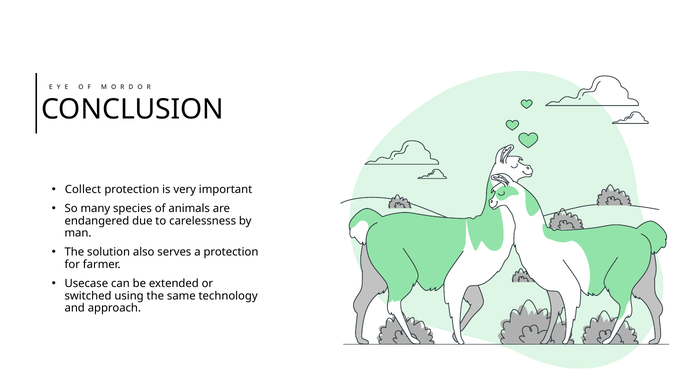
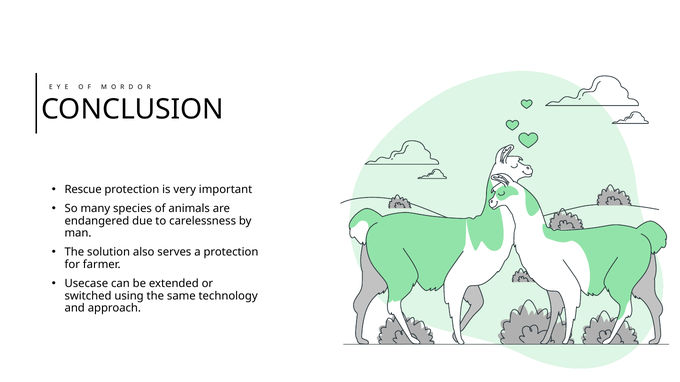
Collect: Collect -> Rescue (83, 190)
